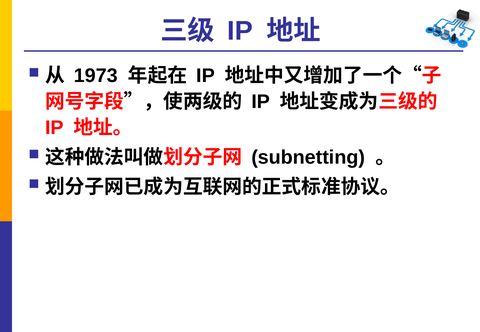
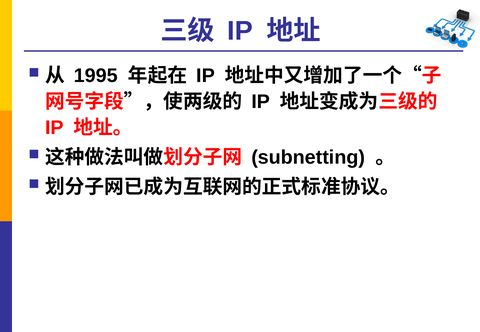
1973: 1973 -> 1995 (96, 76)
